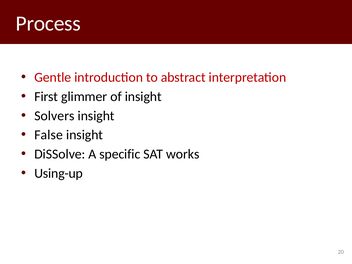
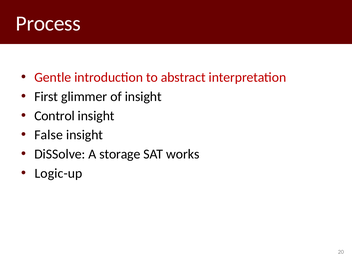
Solvers: Solvers -> Control (55, 116)
specific: specific -> storage (120, 154)
Using-up: Using-up -> Logic-up (58, 173)
